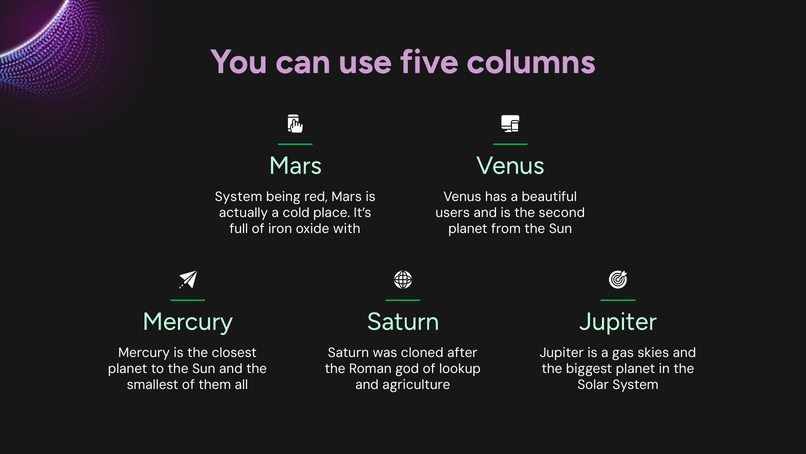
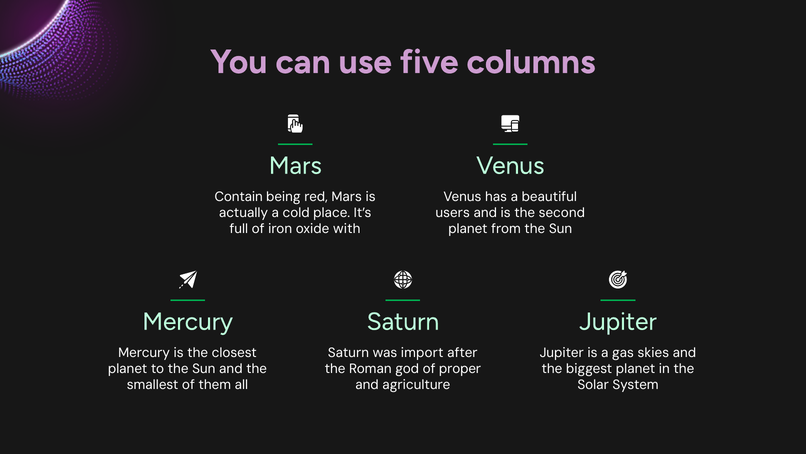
System: System -> Contain (239, 196)
cloned: cloned -> import (422, 352)
lookup: lookup -> proper (460, 368)
